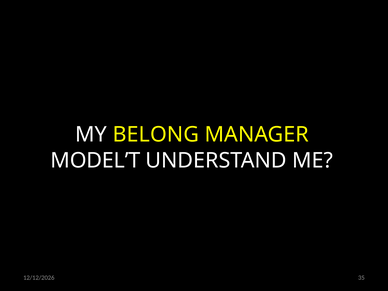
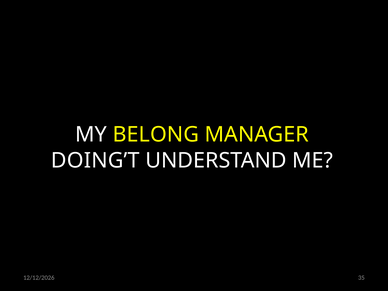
MODEL’T: MODEL’T -> DOING’T (95, 160)
